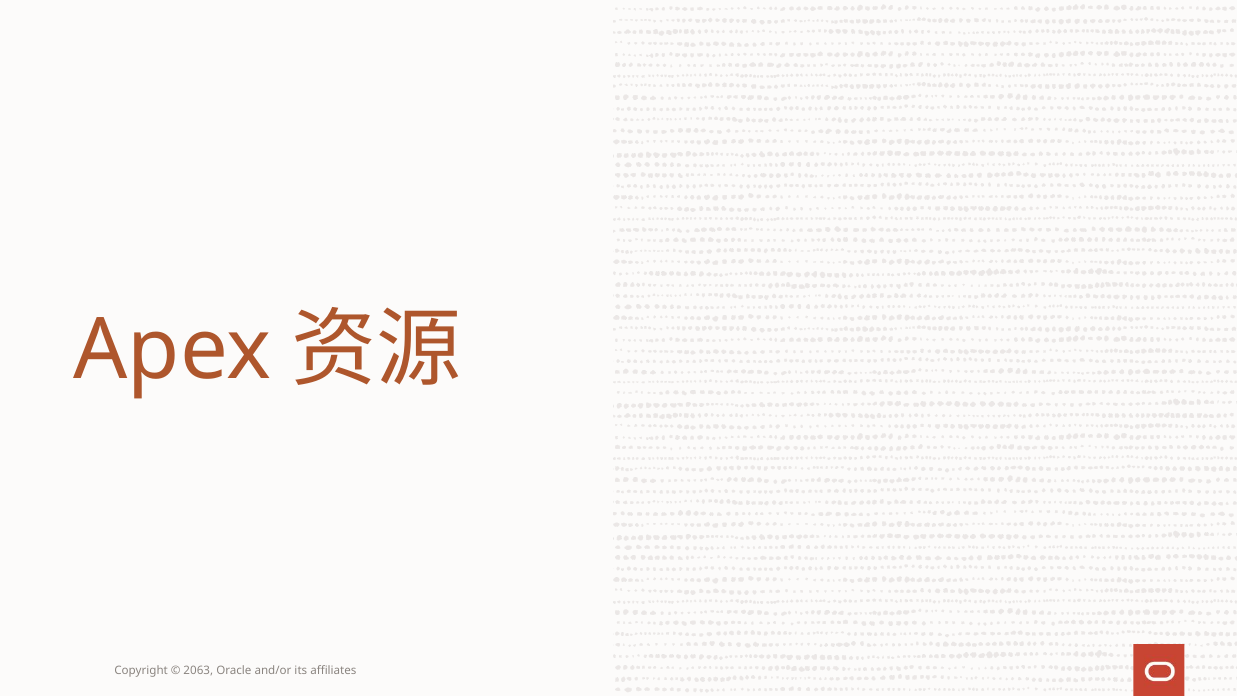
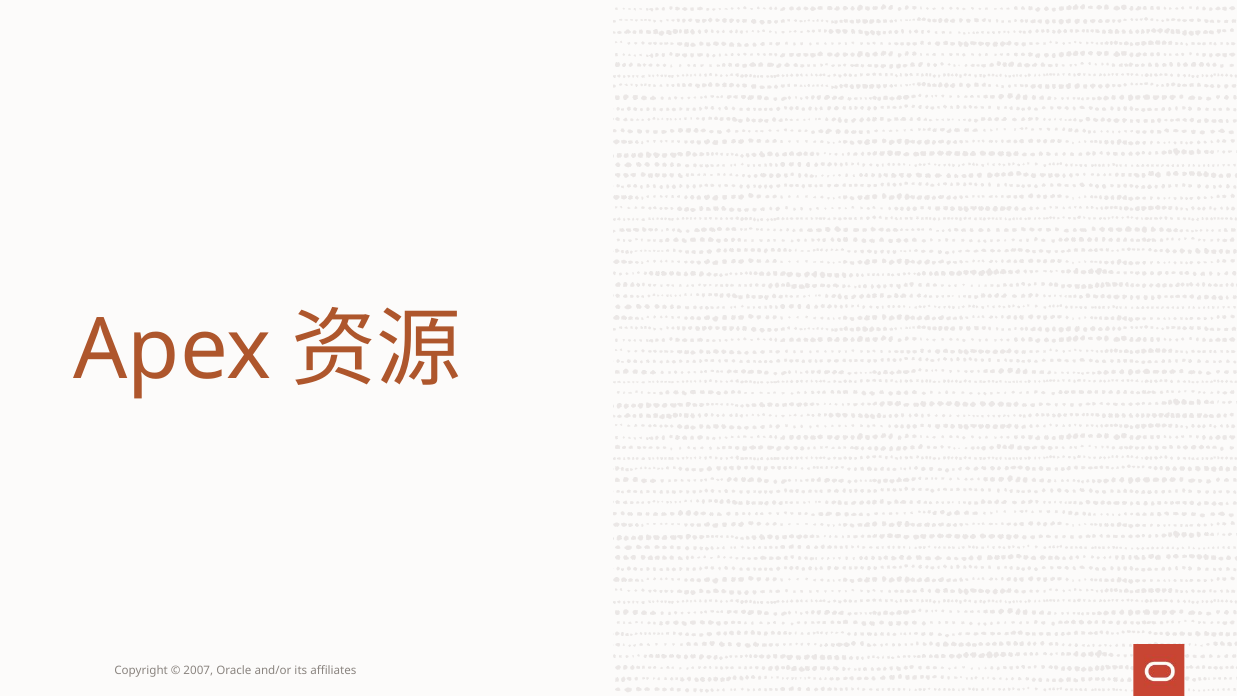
2063: 2063 -> 2007 (198, 670)
